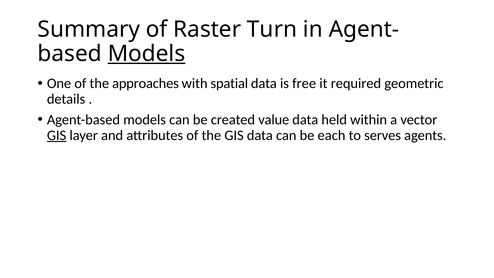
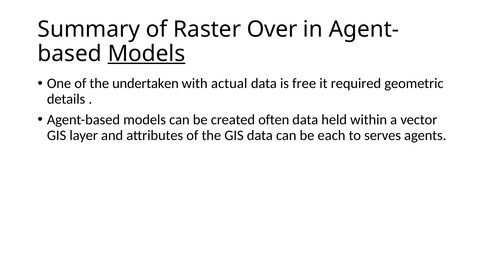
Turn: Turn -> Over (272, 29)
approaches: approaches -> undertaken (145, 83)
spatial: spatial -> actual (229, 83)
value: value -> often (274, 120)
GIS underline: present -> none (57, 135)
